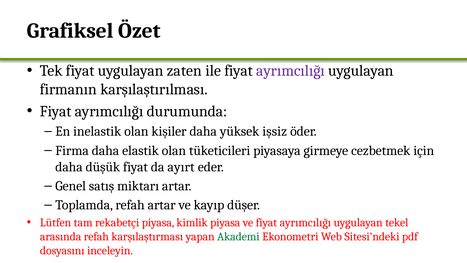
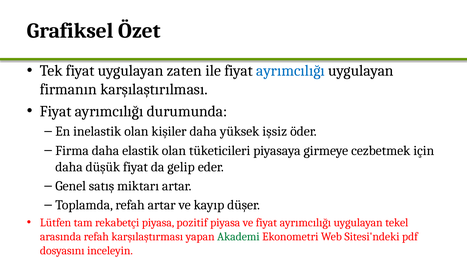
ayrımcılığı colour: purple -> blue (290, 71)
ayırt: ayırt -> gelip (181, 167)
kimlik: kimlik -> pozitif (192, 222)
